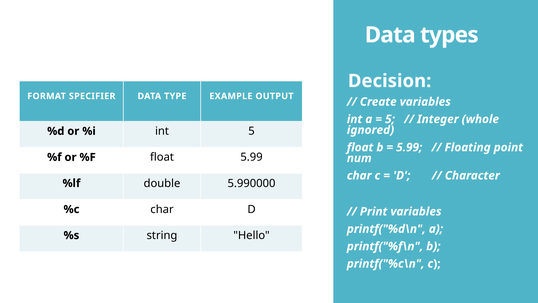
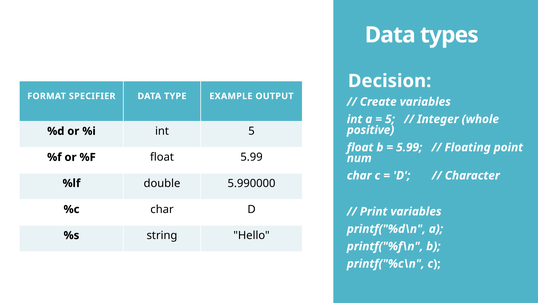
ignored: ignored -> positive (371, 130)
